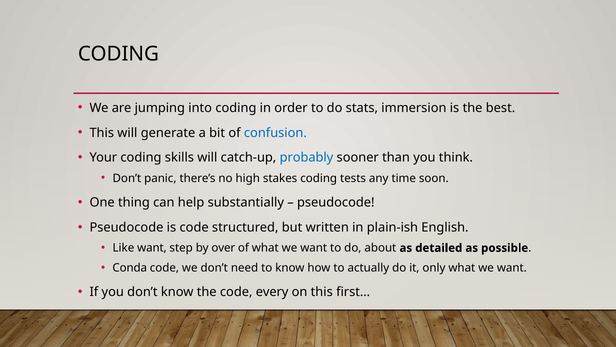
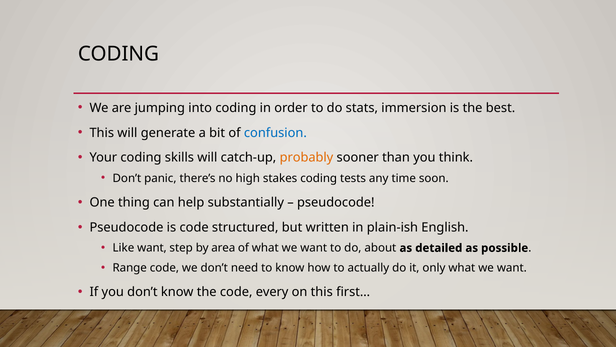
probably colour: blue -> orange (306, 157)
over: over -> area (223, 248)
Conda: Conda -> Range (130, 267)
